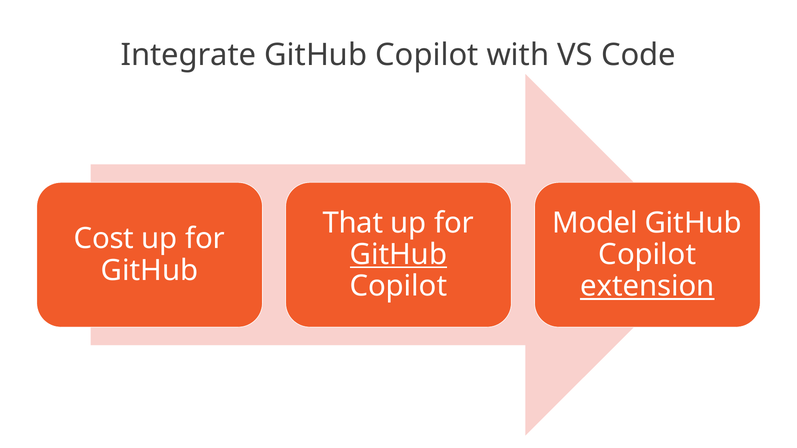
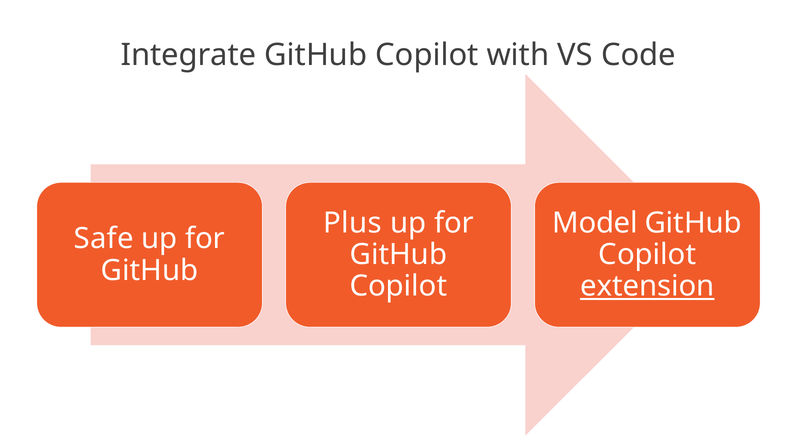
That: That -> Plus (353, 223)
Cost: Cost -> Safe (104, 239)
GitHub underline: present -> none (398, 255)
